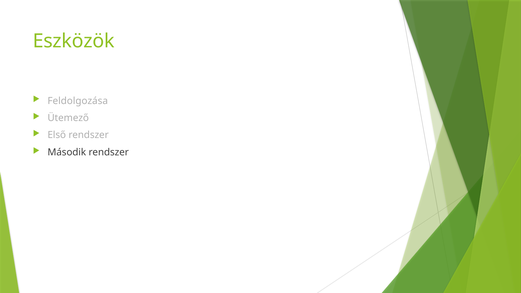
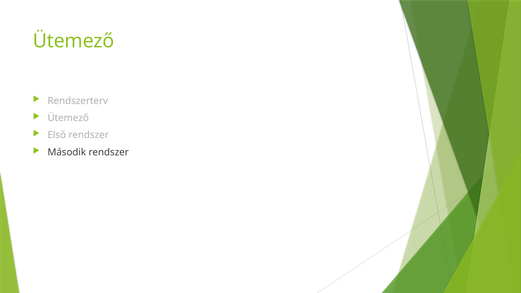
Eszközök: Eszközök -> Ütemező (74, 41)
Feldolgozása: Feldolgozása -> Rendszerterv (78, 101)
